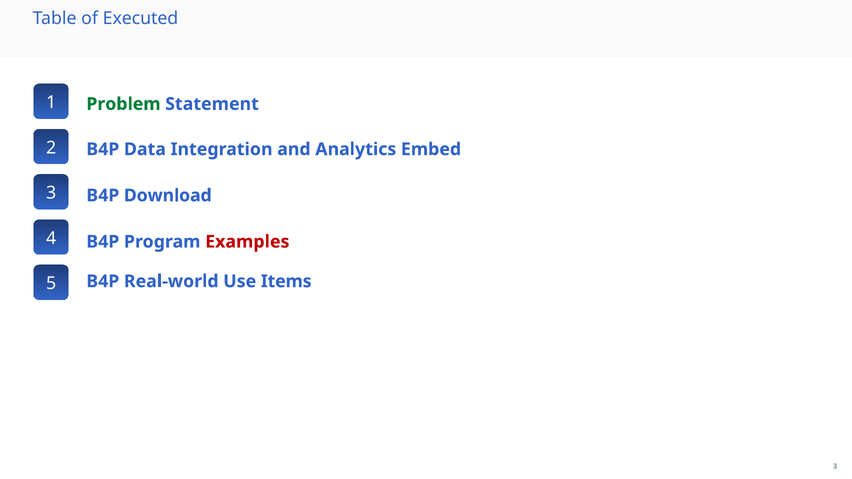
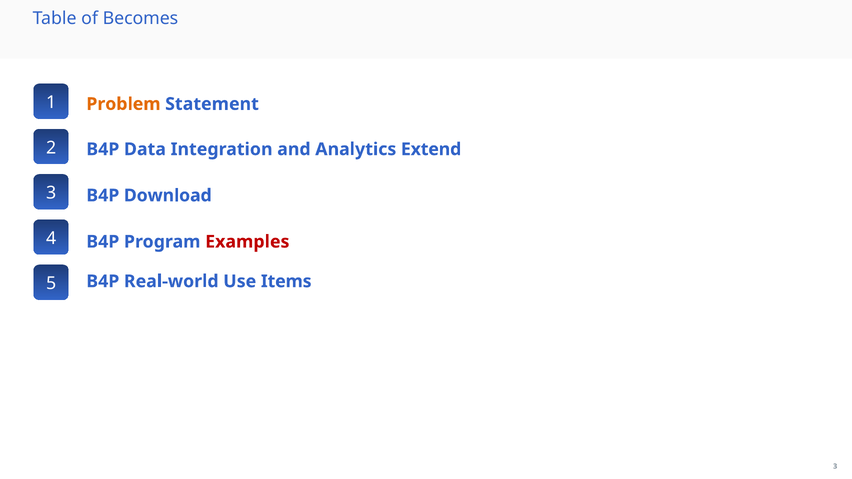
Executed: Executed -> Becomes (140, 18)
Problem colour: green -> orange (123, 104)
Embed: Embed -> Extend (431, 149)
